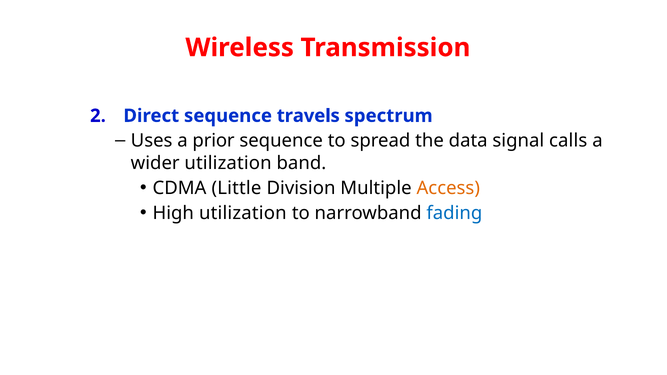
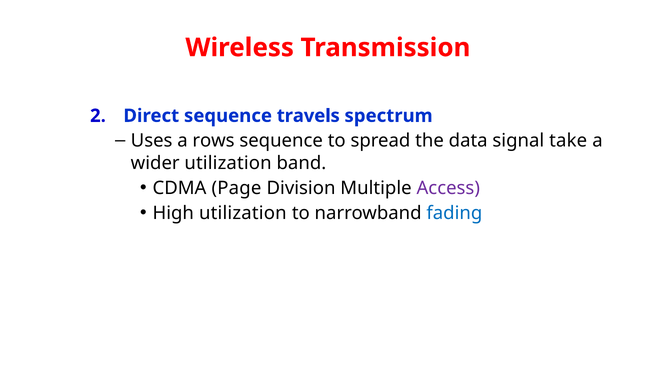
prior: prior -> rows (214, 141)
calls: calls -> take (568, 141)
Little: Little -> Page (236, 188)
Access colour: orange -> purple (448, 188)
